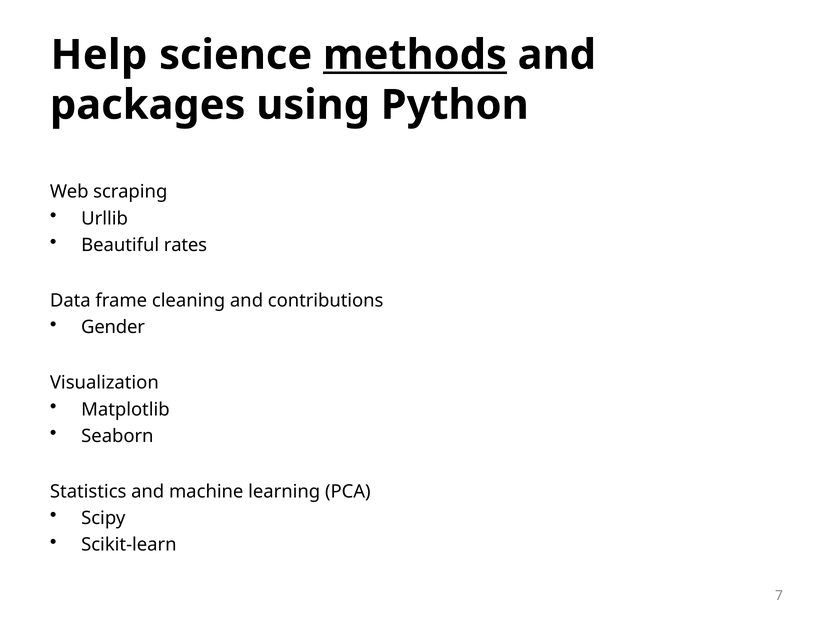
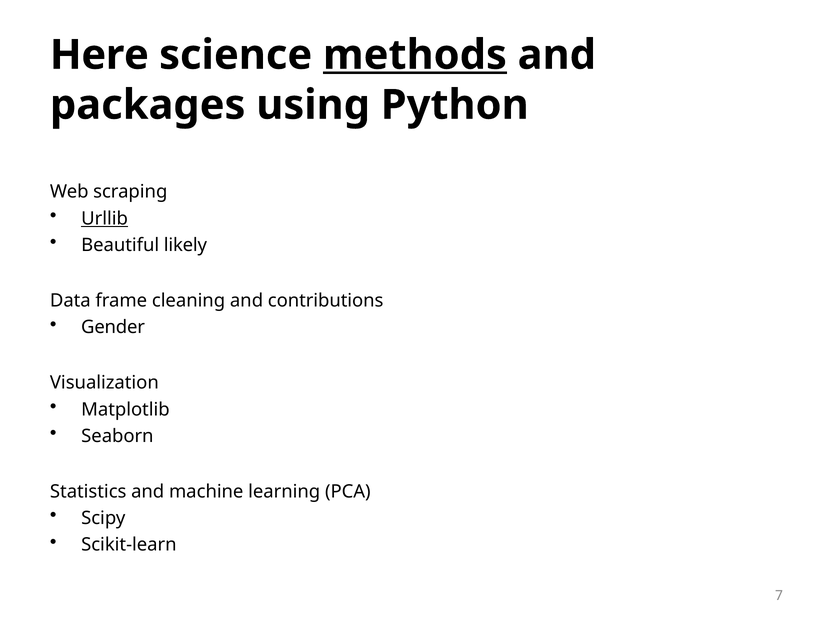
Help: Help -> Here (99, 55)
Urllib underline: none -> present (105, 218)
rates: rates -> likely (185, 245)
